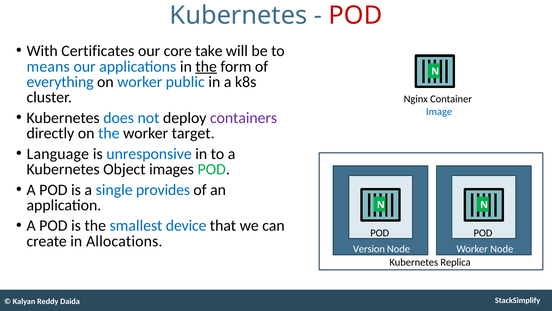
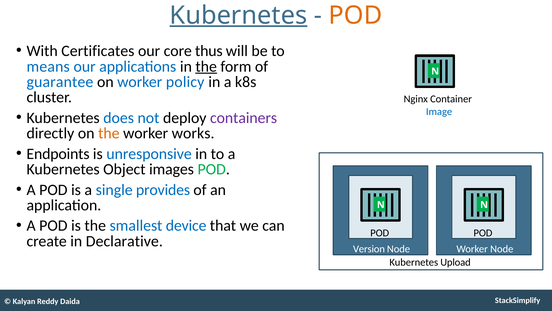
Kubernetes underline: none -> present (238, 15)
POD colour: red -> orange (355, 15)
take: take -> thus (209, 51)
everything: everything -> guarantee (60, 82)
public: public -> policy (185, 82)
the colour: blue -> orange (109, 133)
target: target -> works (193, 133)
Language: Language -> Endpoints (58, 154)
Allocations: Allocations -> Declarative (124, 241)
Replica: Replica -> Upload (456, 262)
